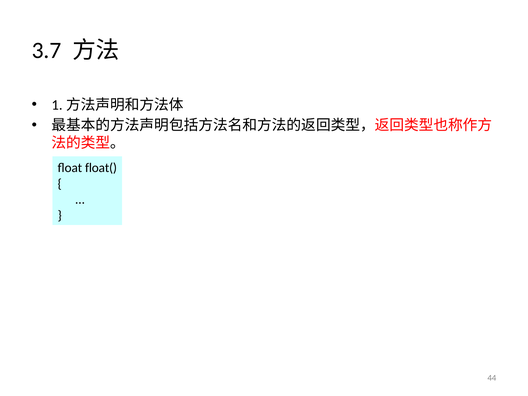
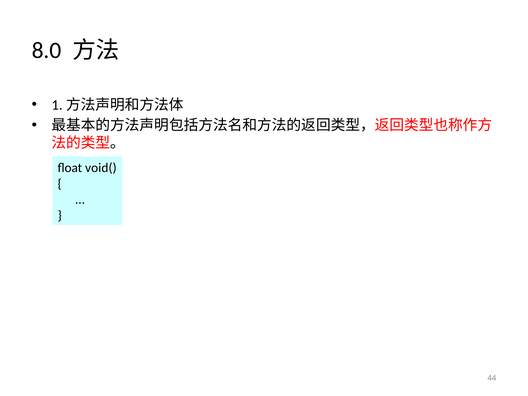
3.7: 3.7 -> 8.0 (47, 51)
float(: float( -> void( (101, 168)
